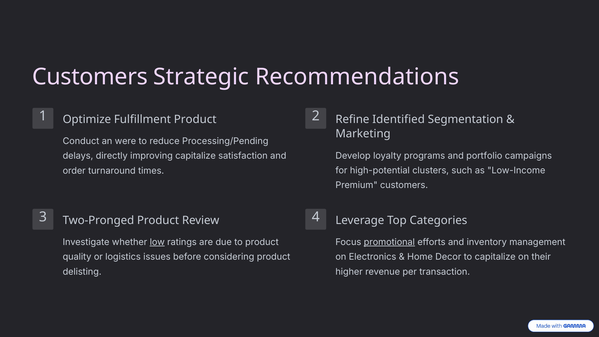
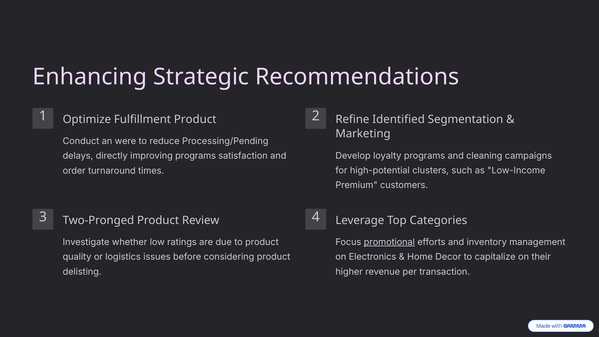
Customers: Customers -> Enhancing (90, 77)
portfolio: portfolio -> cleaning (484, 156)
improving capitalize: capitalize -> programs (196, 156)
low underline: present -> none (157, 242)
